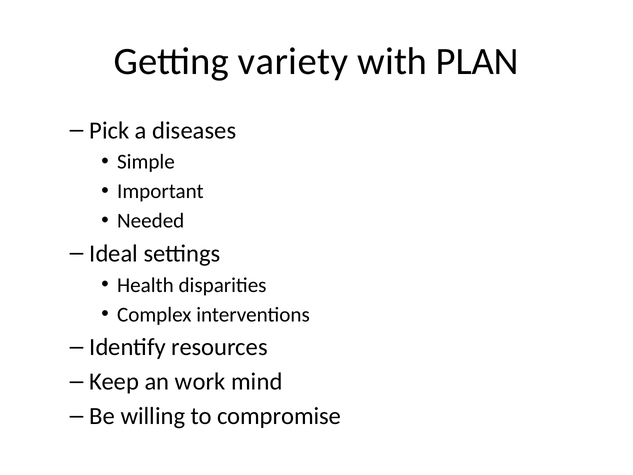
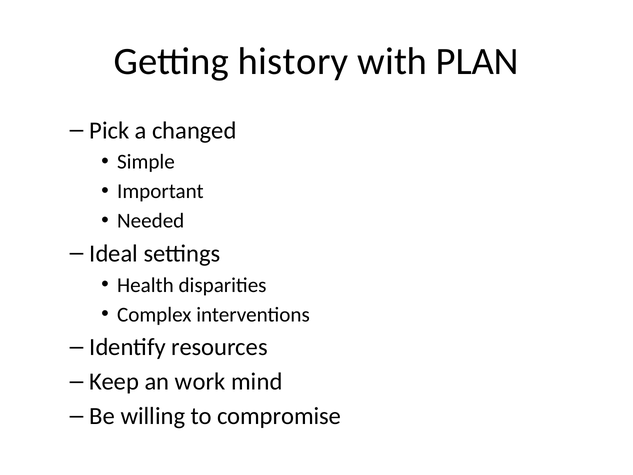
variety: variety -> history (293, 61)
diseases: diseases -> changed (194, 130)
